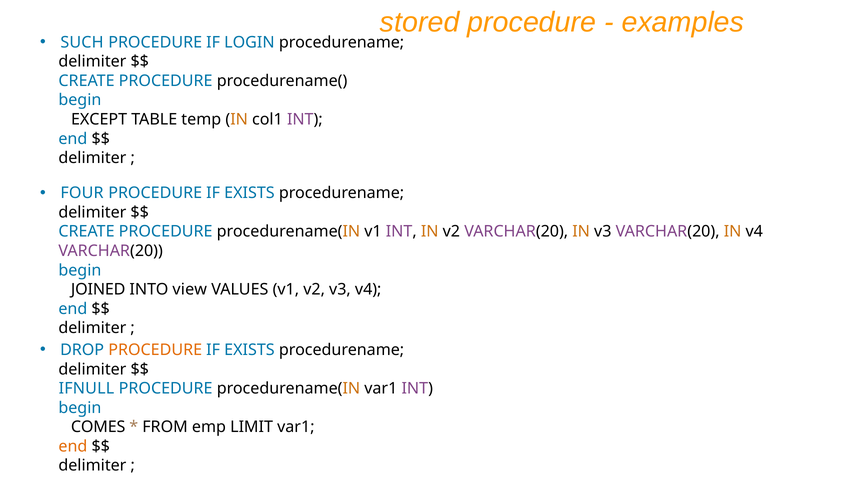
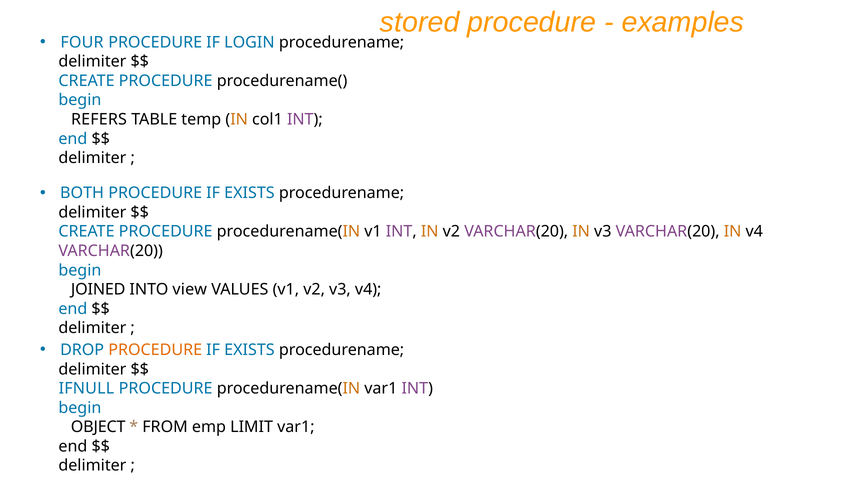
SUCH: SUCH -> FOUR (82, 42)
EXCEPT: EXCEPT -> REFERS (99, 120)
FOUR: FOUR -> BOTH (82, 193)
COMES: COMES -> OBJECT (98, 428)
end colour: orange -> black (73, 447)
